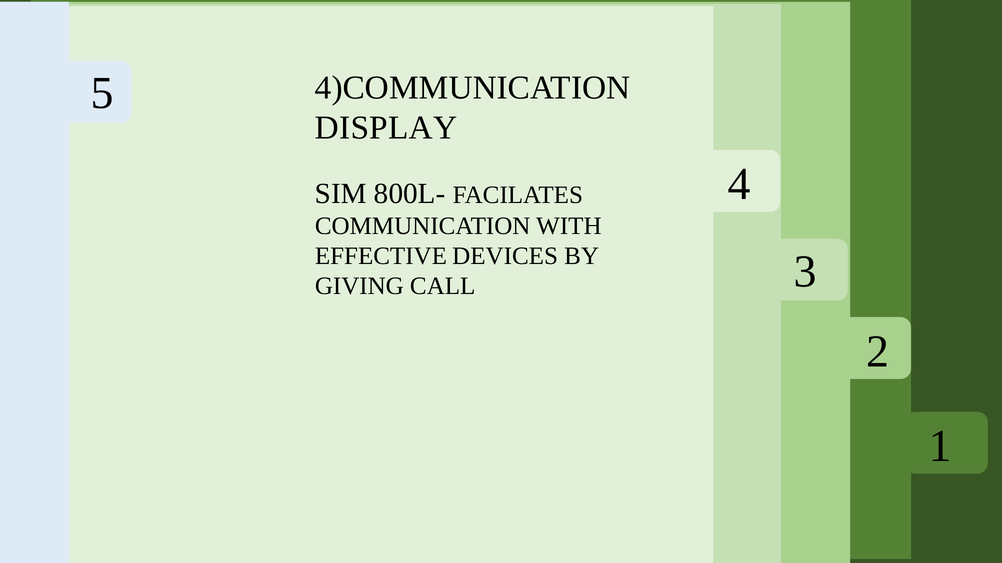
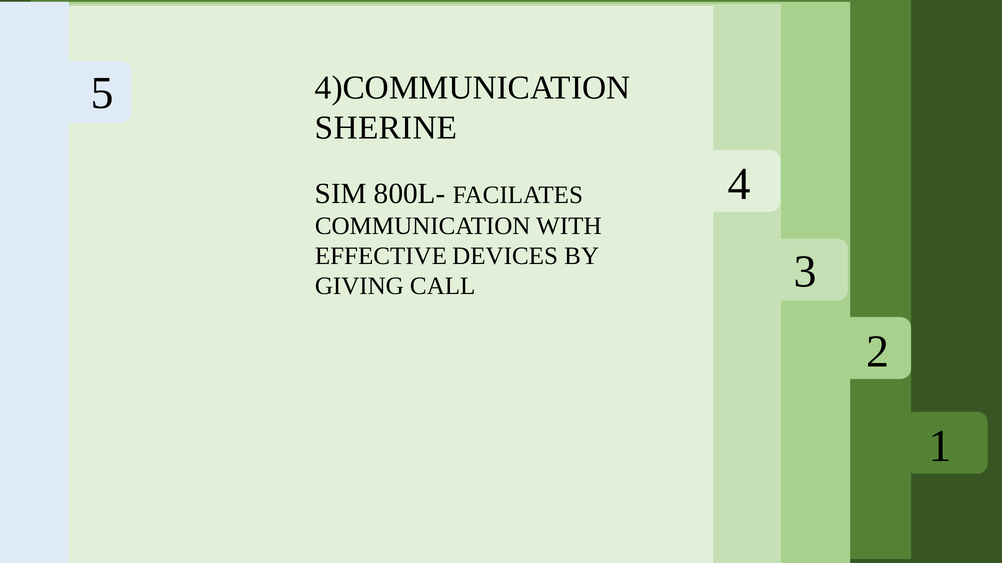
DISPLAY: DISPLAY -> SHERINE (386, 128)
